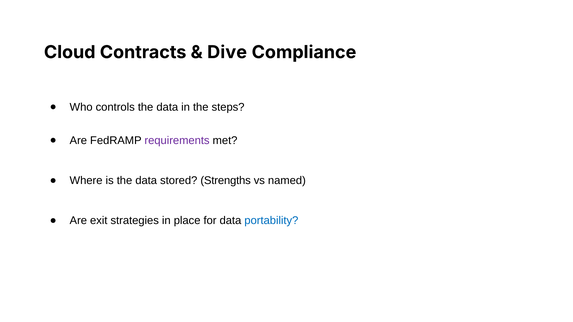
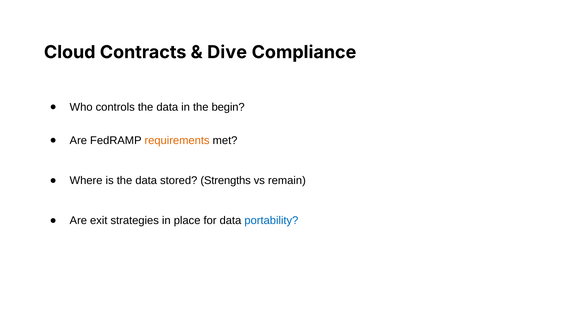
steps: steps -> begin (228, 107)
requirements colour: purple -> orange (177, 141)
named: named -> remain (287, 181)
